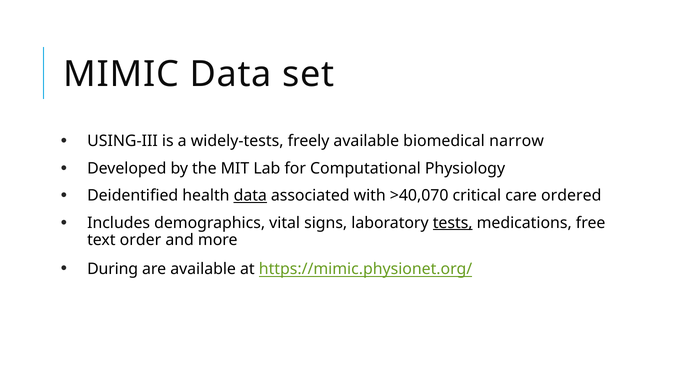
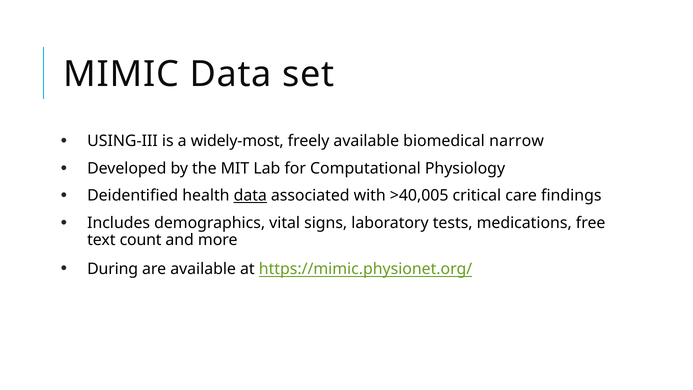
widely-tests: widely-tests -> widely-most (237, 141)
>40,070: >40,070 -> >40,005 (419, 196)
ordered: ordered -> findings (571, 196)
tests underline: present -> none (453, 223)
order: order -> count (141, 240)
